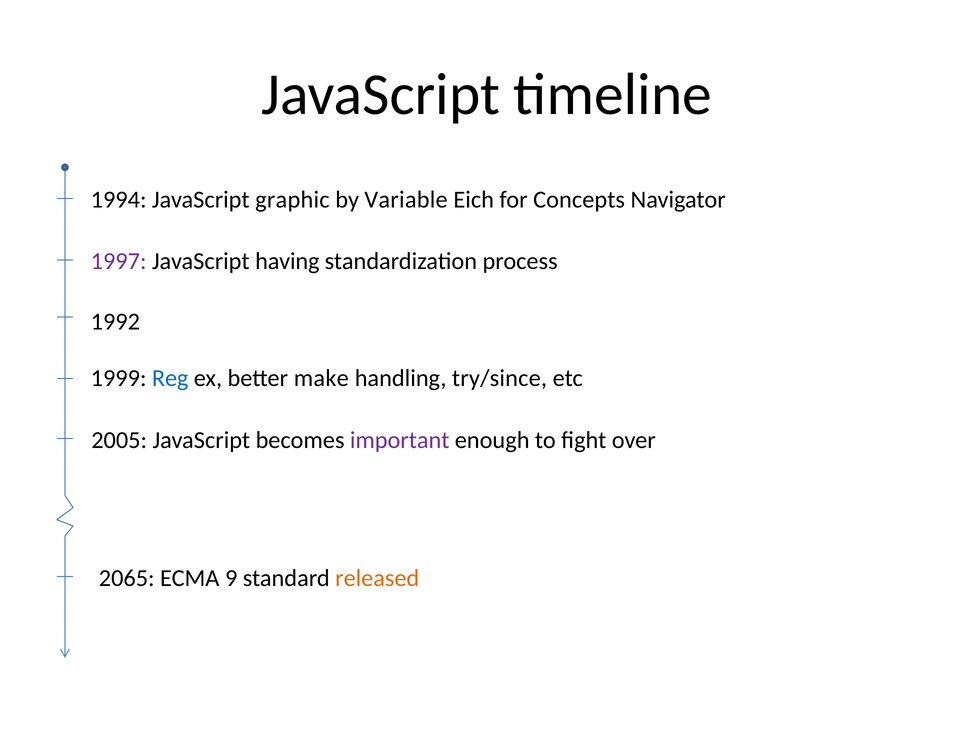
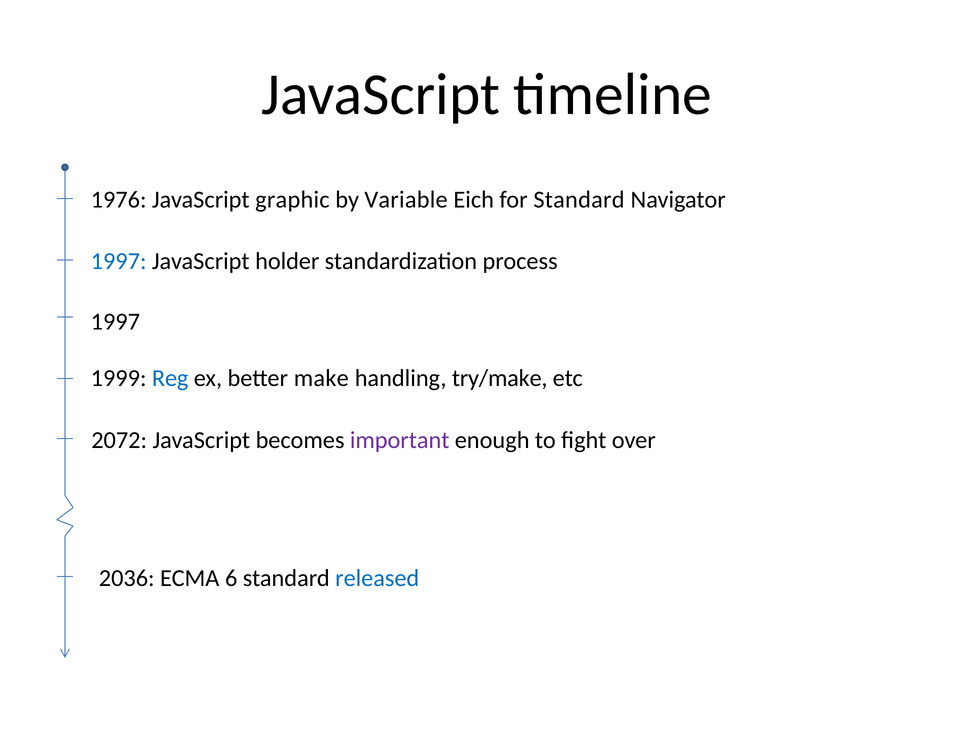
1994: 1994 -> 1976 (119, 200)
for Concepts: Concepts -> Standard (579, 200)
1997 colour: purple -> blue (119, 261)
having: having -> holder (287, 261)
1992: 1992 -> 1997 (115, 321)
try/since: try/since -> try/make (500, 378)
2005: 2005 -> 2072 (119, 440)
2065: 2065 -> 2036 (127, 578)
9: 9 -> 6 (231, 578)
released colour: orange -> blue (377, 578)
